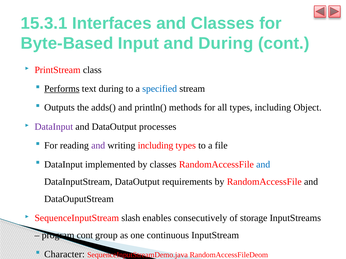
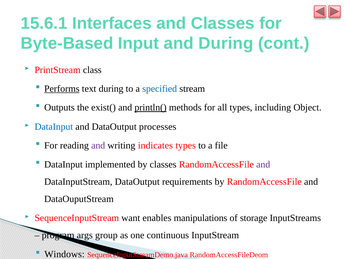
15.3.1: 15.3.1 -> 15.6.1 (44, 23)
adds(: adds( -> exist( (104, 108)
println( underline: none -> present (151, 108)
DataInput colour: purple -> blue (54, 127)
writing including: including -> indicates (155, 146)
and colour: blue -> purple (263, 165)
slash: slash -> want (131, 218)
consecutively: consecutively -> manipulations (201, 218)
program cont: cont -> args (85, 236)
Character: Character -> Windows (64, 255)
